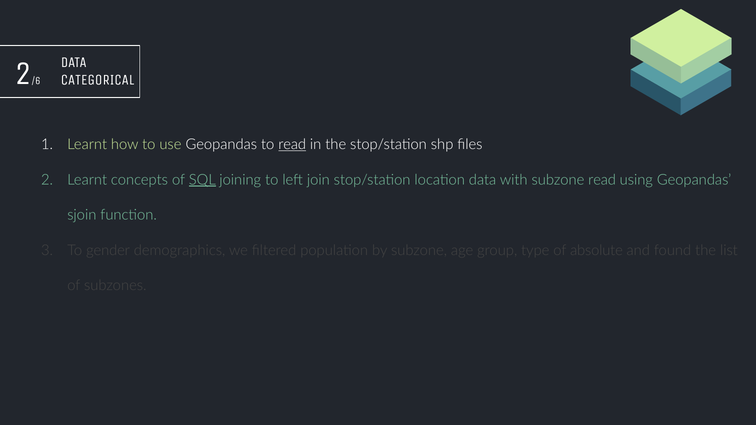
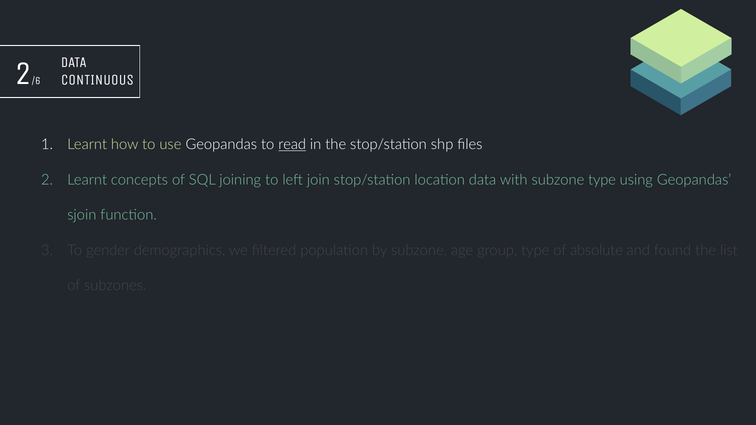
CATEGORICAL: CATEGORICAL -> CONTINUOUS (97, 80)
SQL underline: present -> none (202, 180)
subzone read: read -> type (602, 180)
